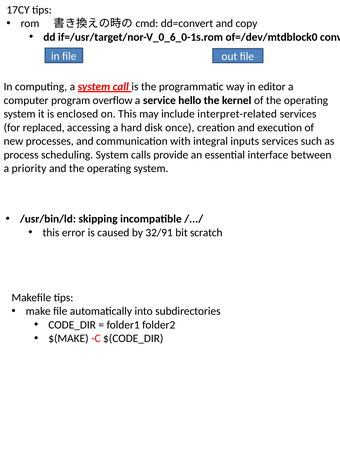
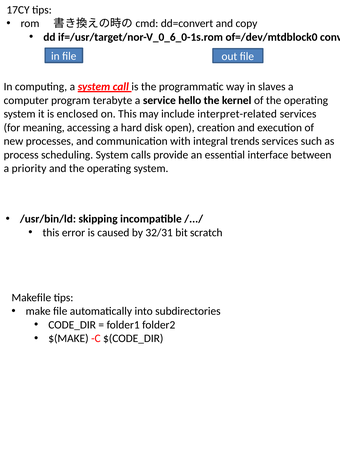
editor: editor -> slaves (272, 87)
overflow: overflow -> terabyte (113, 100)
replaced: replaced -> meaning (44, 127)
once: once -> open (180, 127)
inputs: inputs -> trends (245, 141)
32/91: 32/91 -> 32/31 (159, 232)
